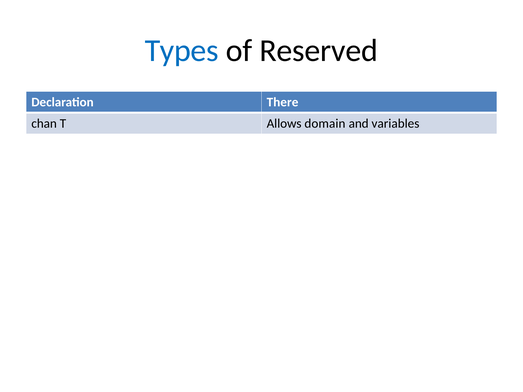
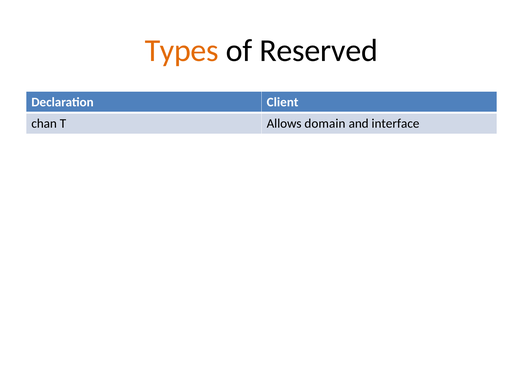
Types colour: blue -> orange (182, 51)
There: There -> Client (283, 102)
variables: variables -> interface (395, 123)
